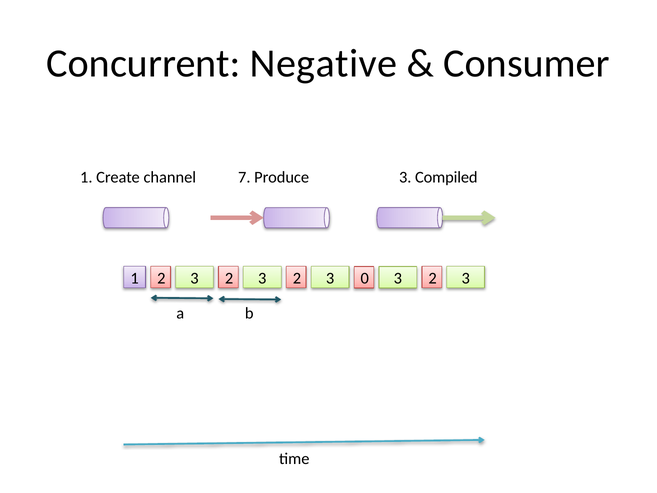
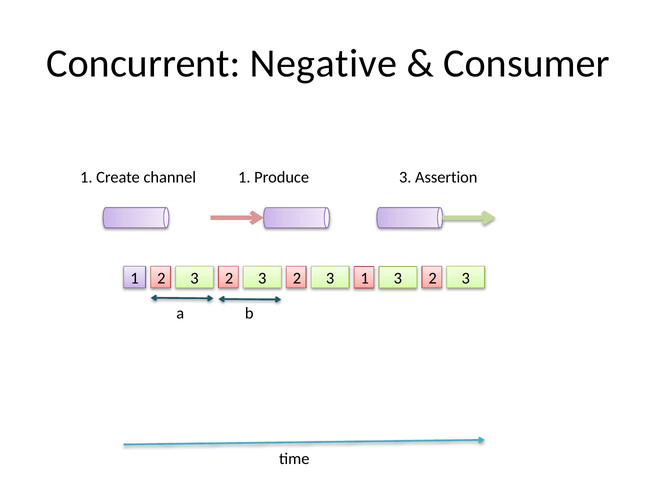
channel 7: 7 -> 1 (244, 177)
Compiled: Compiled -> Assertion (446, 177)
2 0: 0 -> 1 (365, 278)
